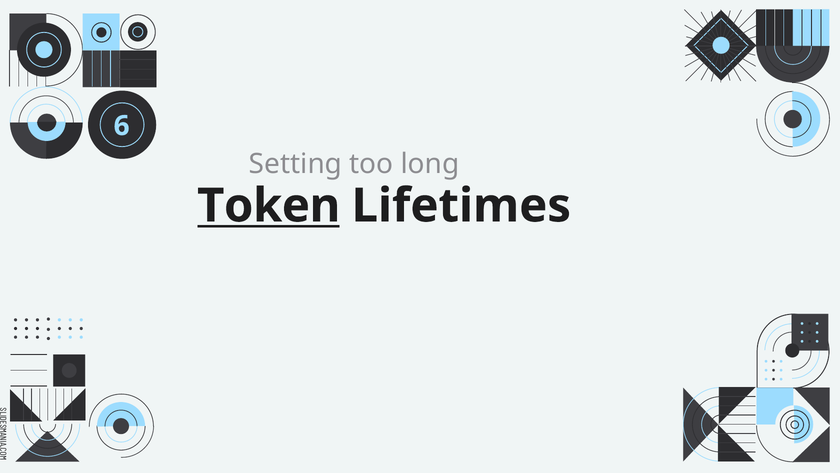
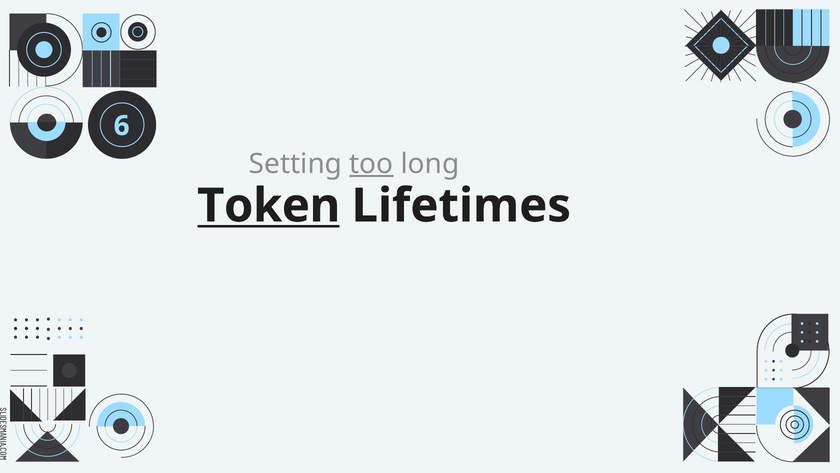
too underline: none -> present (371, 164)
